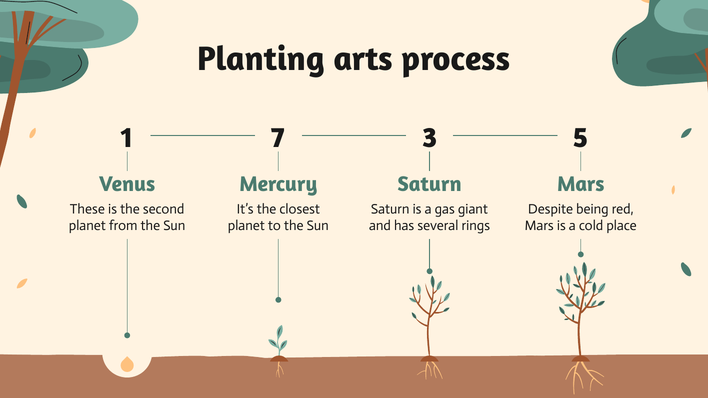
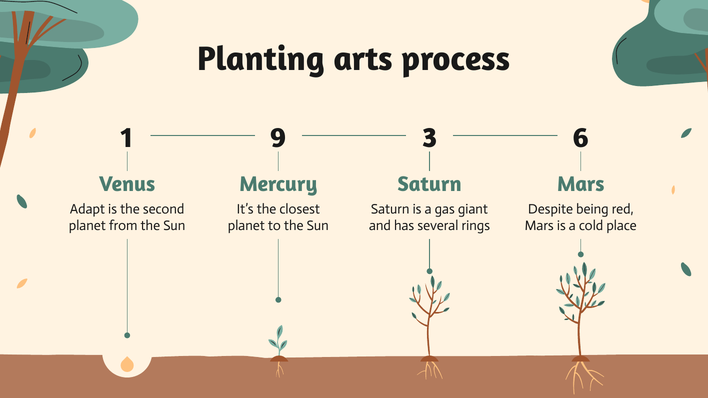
7: 7 -> 9 (279, 138)
5: 5 -> 6 (581, 138)
These: These -> Adapt (87, 209)
